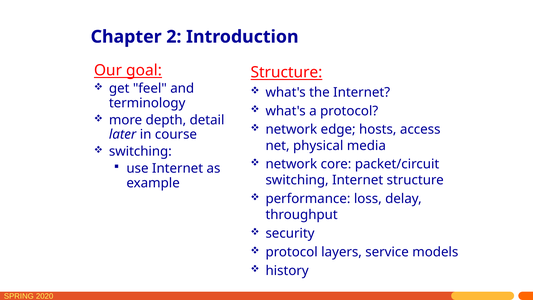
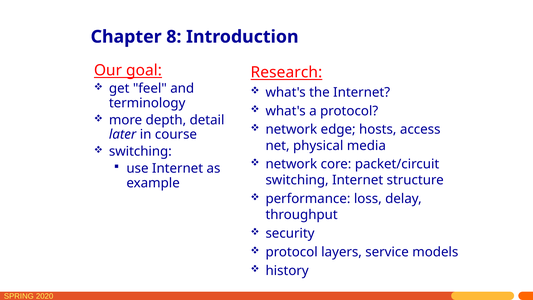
2: 2 -> 8 (174, 37)
Structure: Structure -> Research (286, 72)
